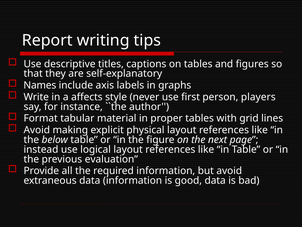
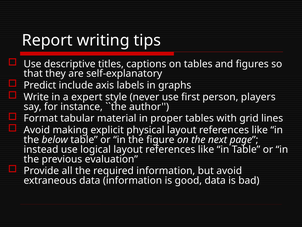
Names: Names -> Predict (40, 85)
affects: affects -> expert (87, 97)
